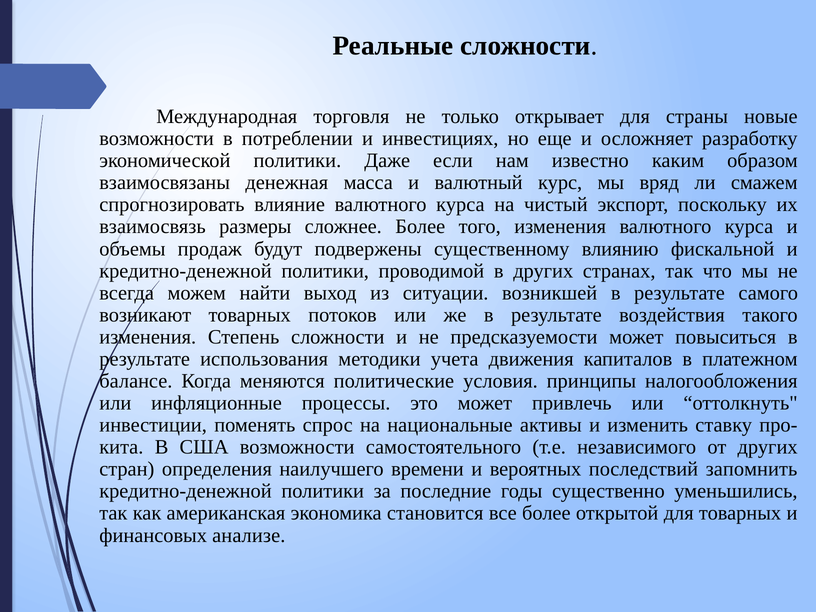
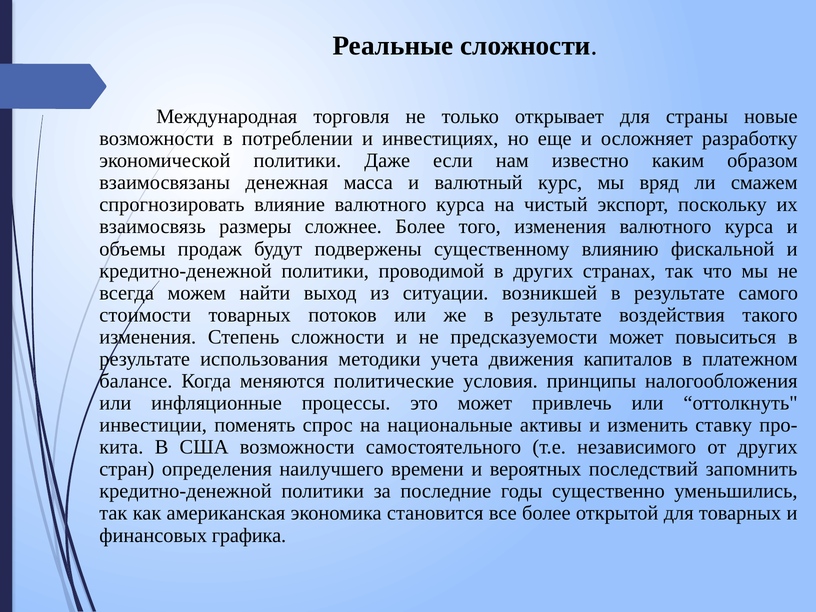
возникают: возникают -> стоимости (145, 315)
анализе: анализе -> графика (249, 535)
